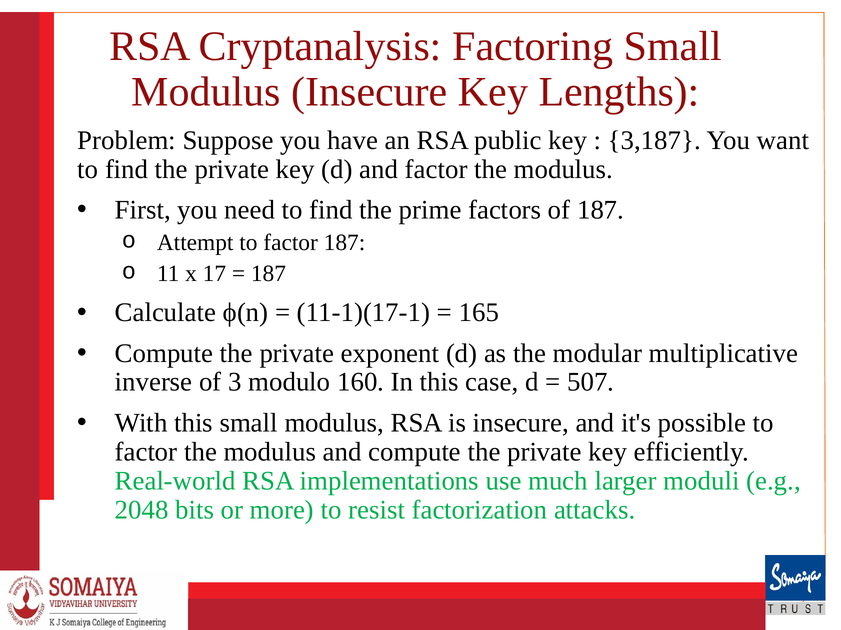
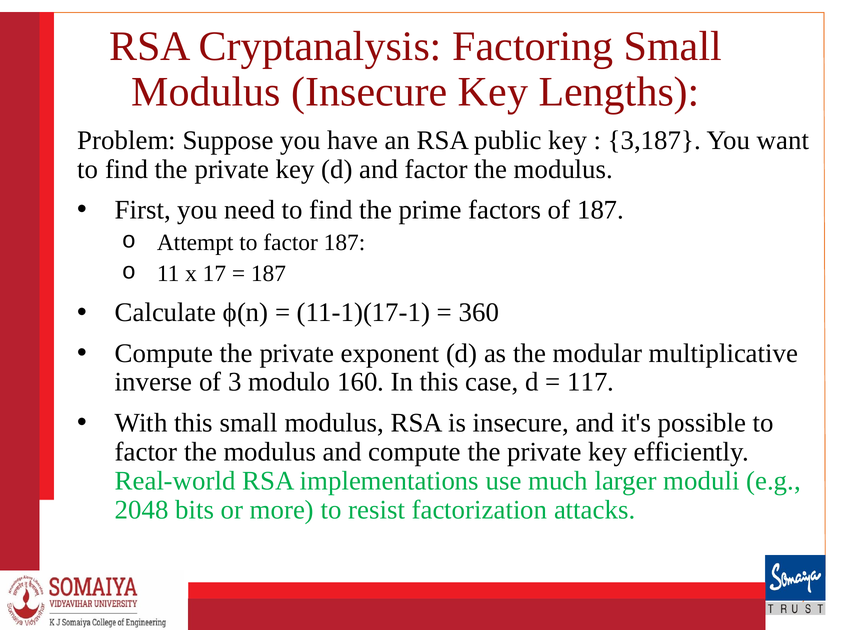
165: 165 -> 360 (479, 313)
507: 507 -> 117 (591, 383)
